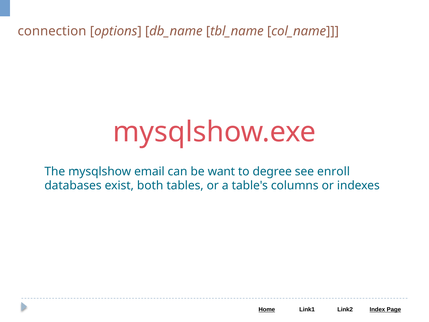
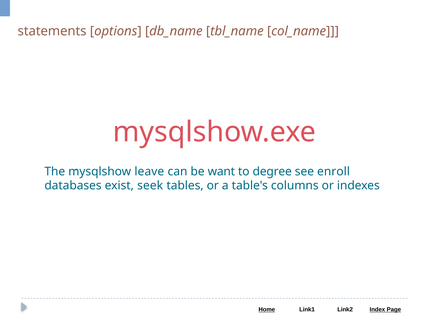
connection: connection -> statements (52, 31)
email: email -> leave (149, 171)
both: both -> seek (150, 186)
